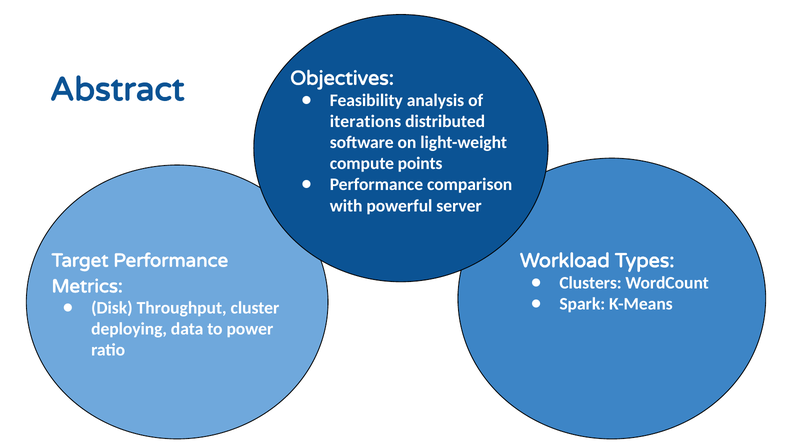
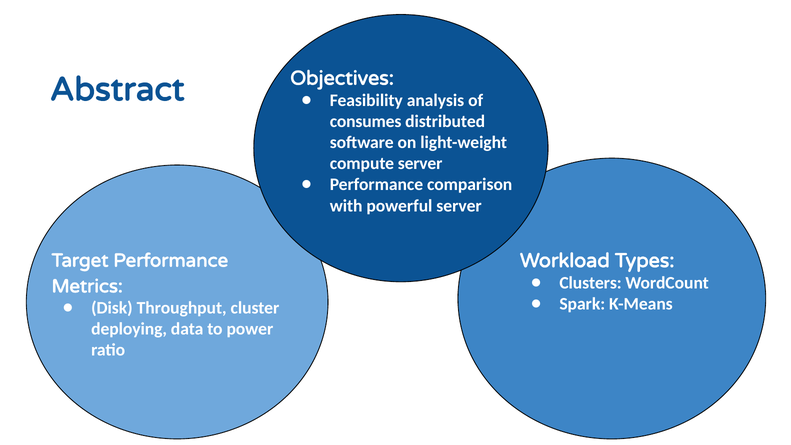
iterations: iterations -> consumes (366, 121)
compute points: points -> server (420, 164)
